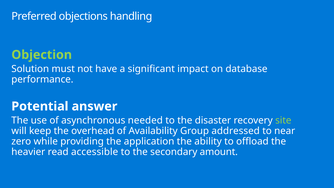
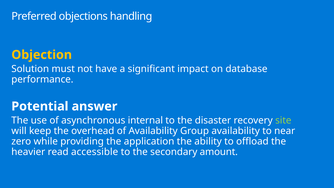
Objection colour: light green -> yellow (42, 55)
needed: needed -> internal (145, 120)
Group addressed: addressed -> availability (236, 131)
